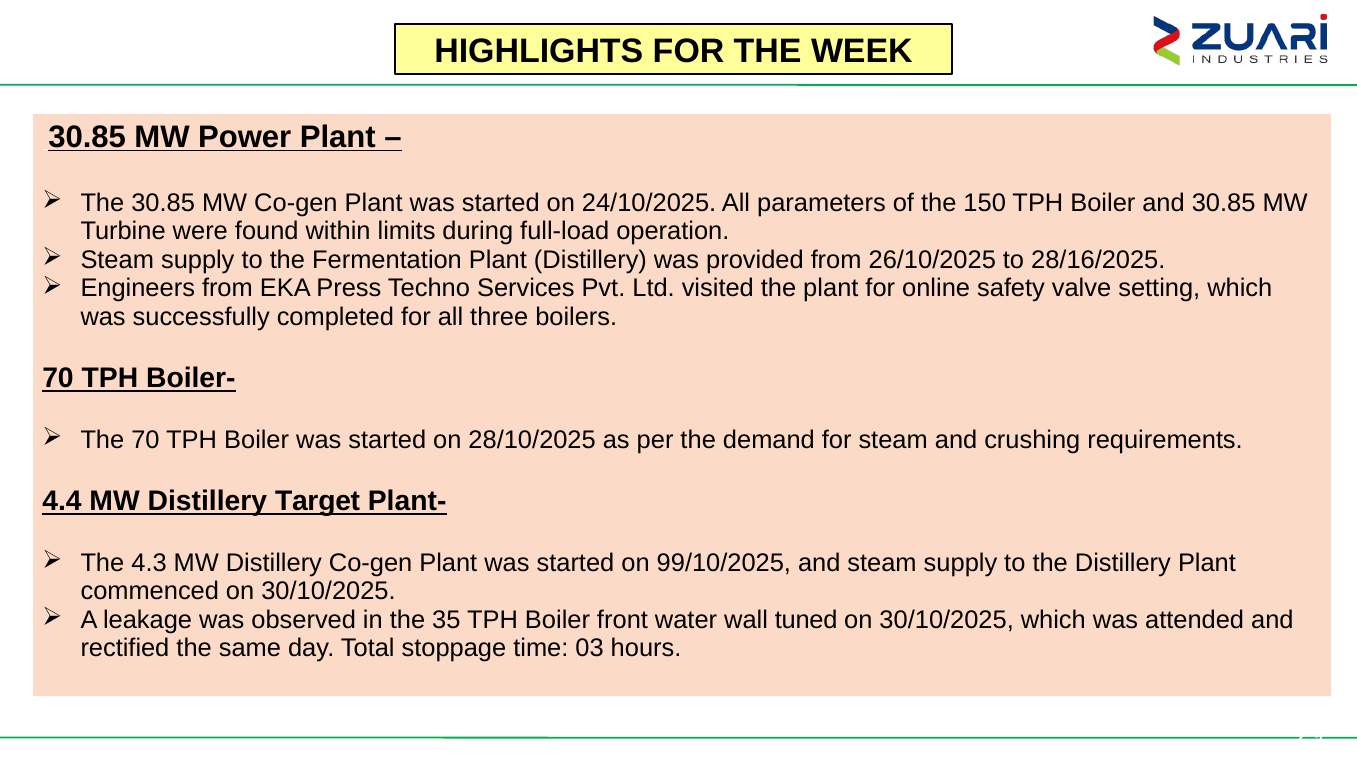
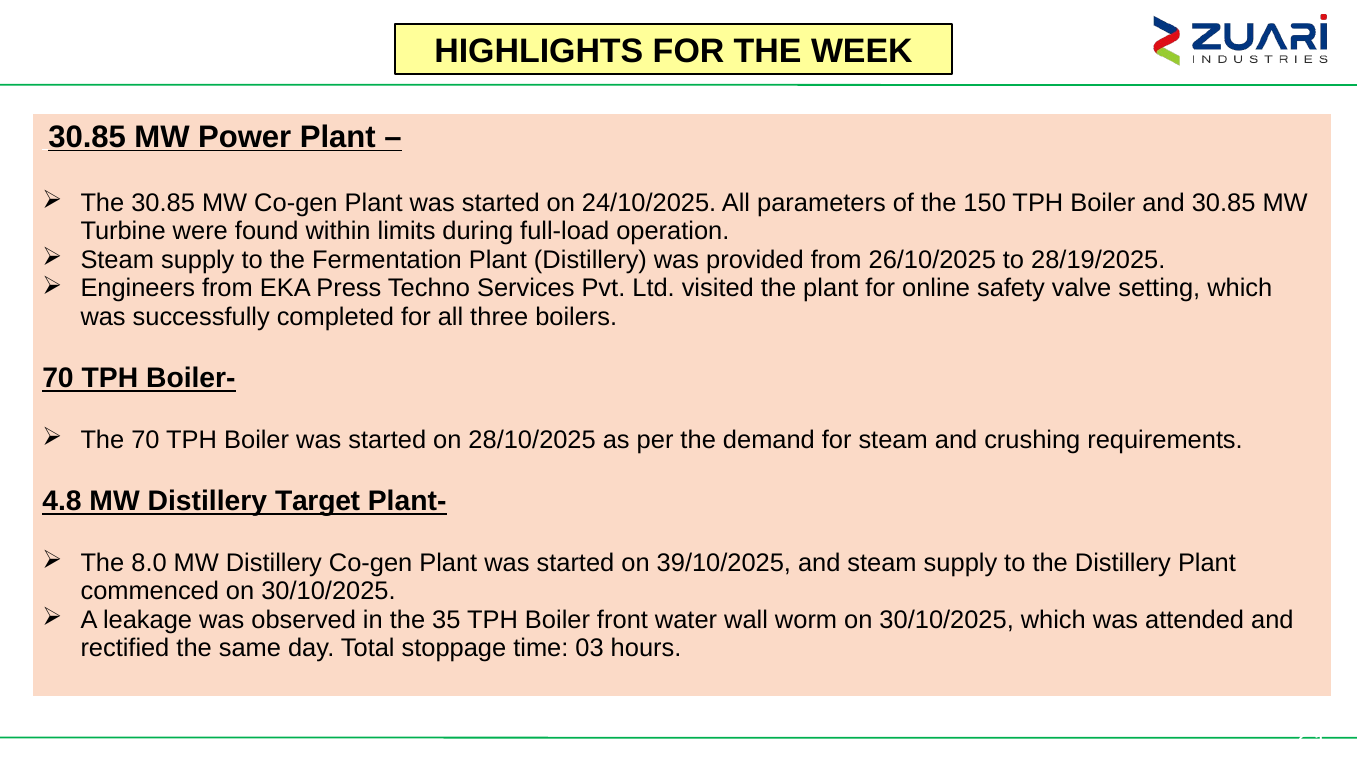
28/16/2025: 28/16/2025 -> 28/19/2025 (1098, 260)
4.4: 4.4 -> 4.8 (62, 502)
4.3: 4.3 -> 8.0 (149, 563)
99/10/2025: 99/10/2025 -> 39/10/2025 (724, 563)
tuned: tuned -> worm (806, 620)
